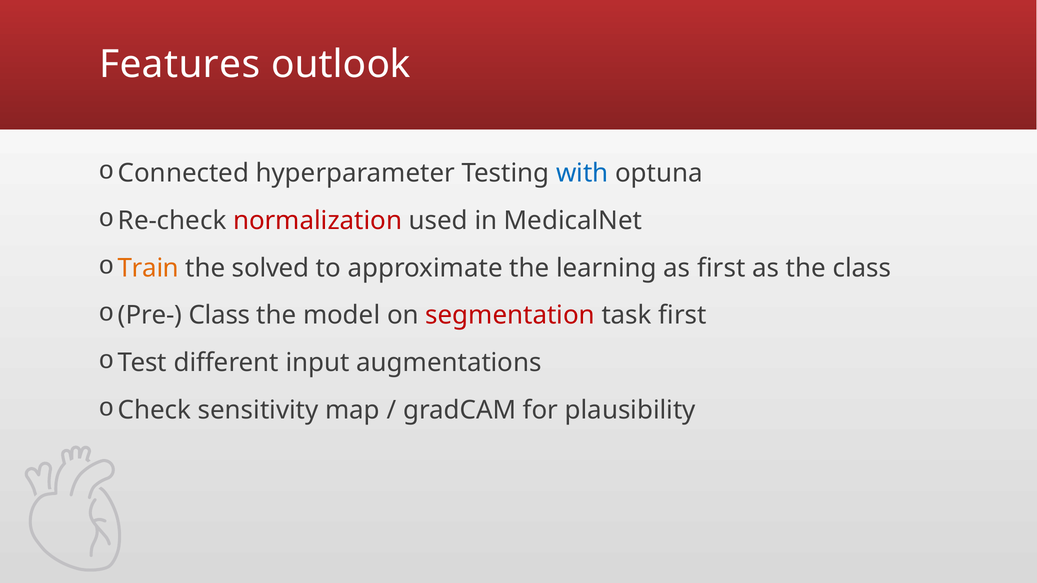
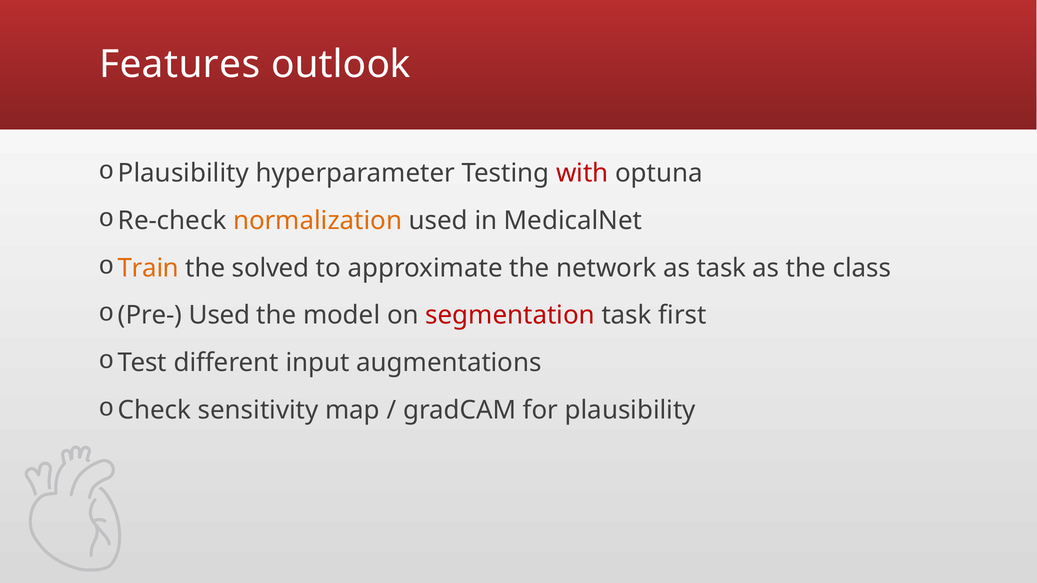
Connected: Connected -> Plausibility (183, 173)
with colour: blue -> red (582, 173)
normalization colour: red -> orange (318, 221)
learning: learning -> network (606, 268)
as first: first -> task (721, 268)
Pre- Class: Class -> Used (219, 316)
